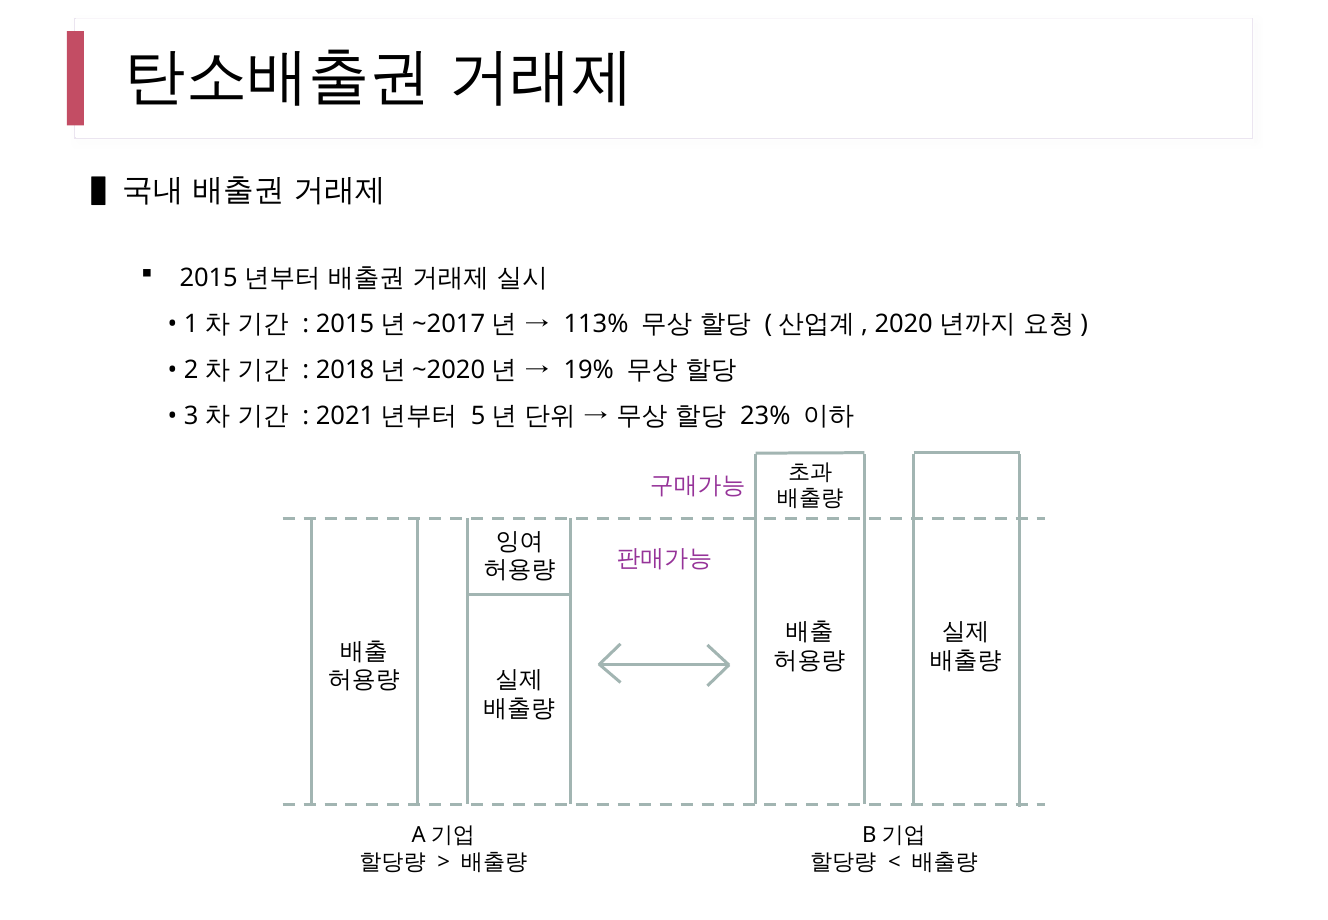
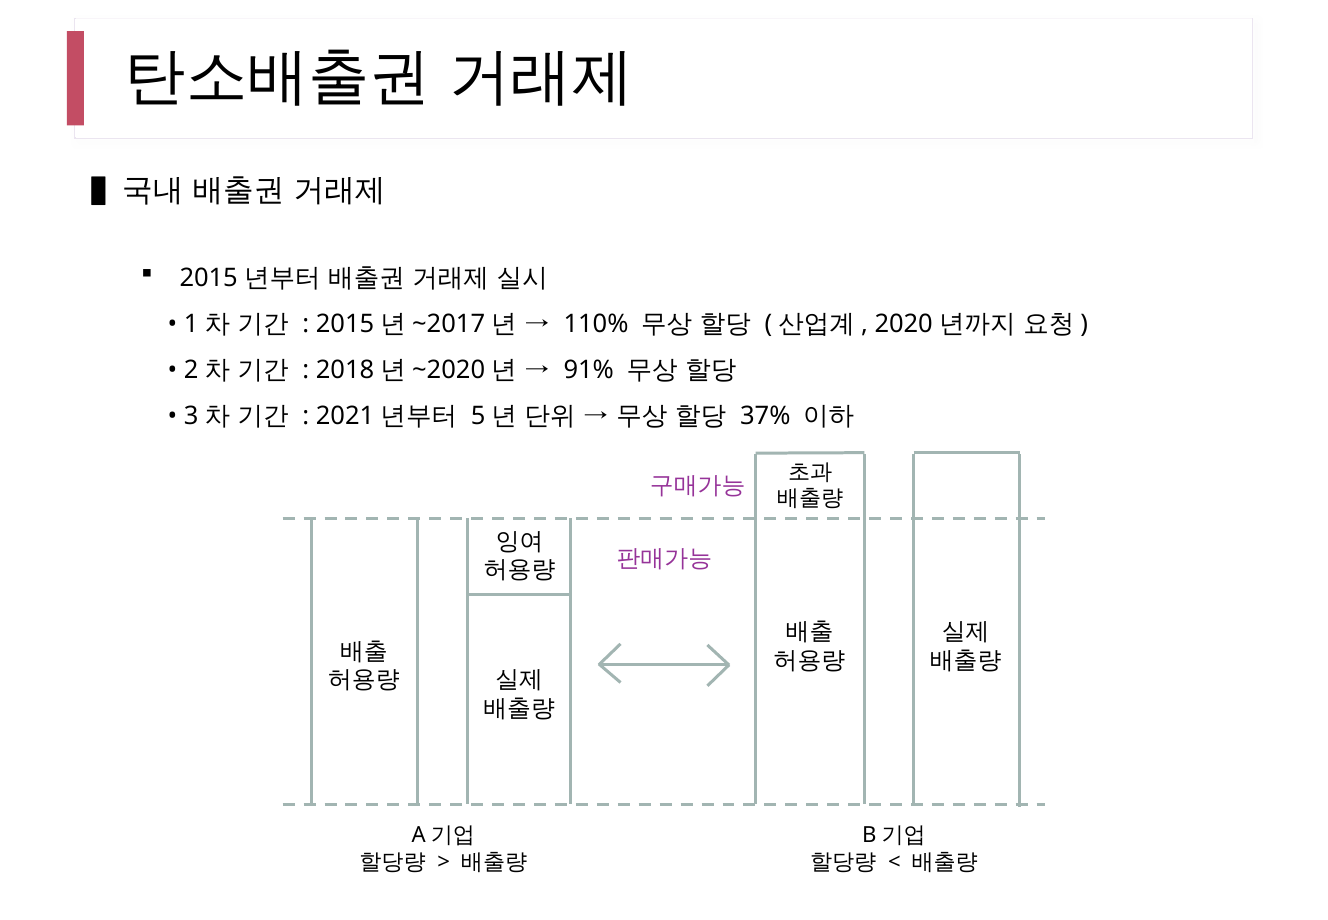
113%: 113% -> 110% (596, 324)
19%: 19% -> 91% (589, 369)
23%: 23% -> 37% (765, 415)
